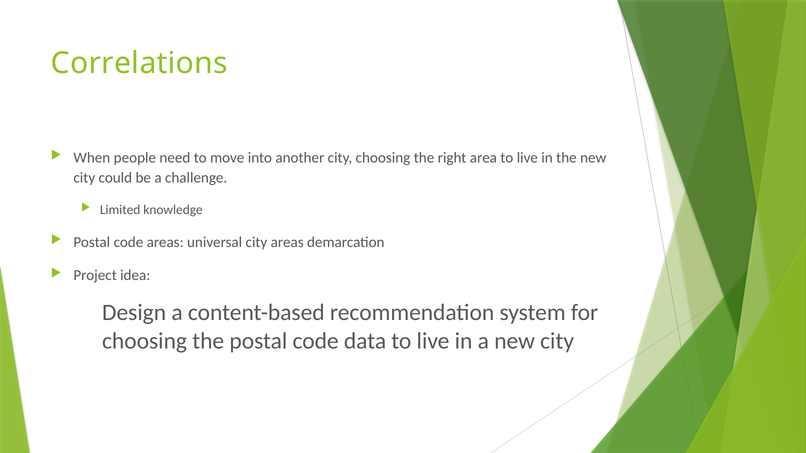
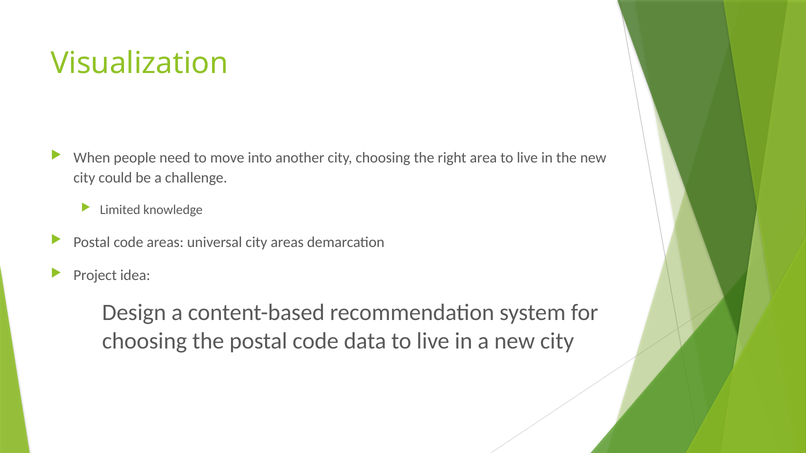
Correlations: Correlations -> Visualization (140, 64)
